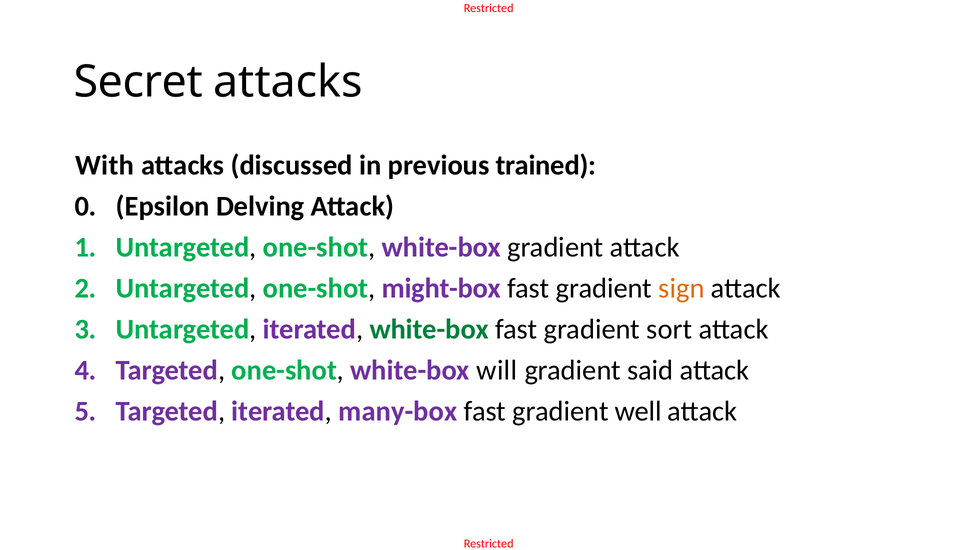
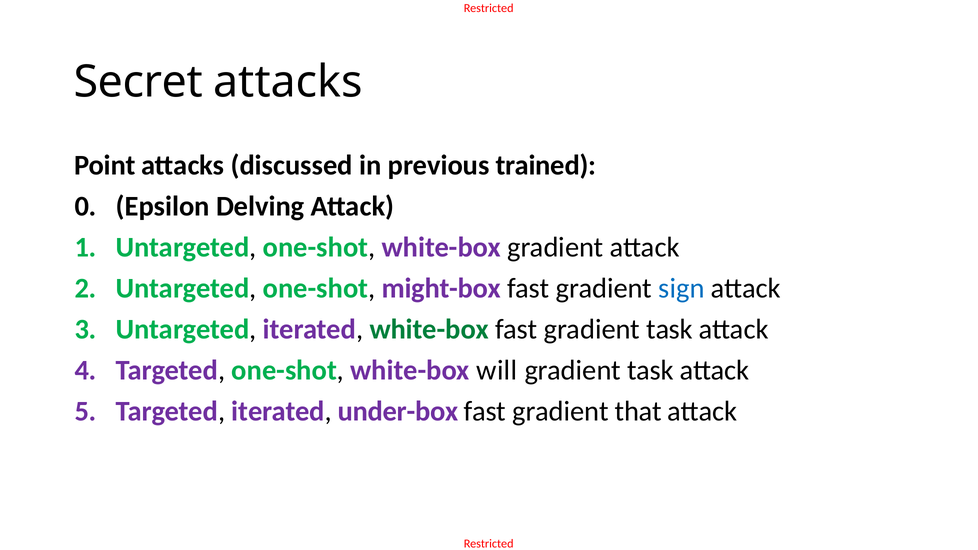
With: With -> Point (105, 165)
sign colour: orange -> blue (681, 288)
fast gradient sort: sort -> task (670, 329)
said: said -> task (650, 370)
many-box: many-box -> under-box (398, 411)
well: well -> that (638, 411)
